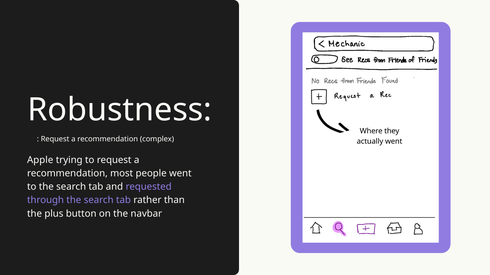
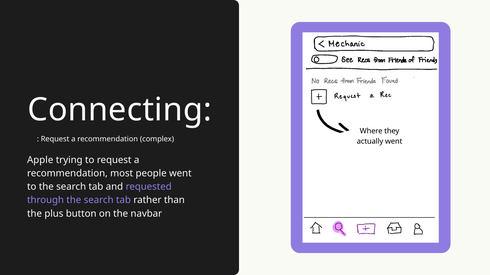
Robustness: Robustness -> Connecting (120, 110)
